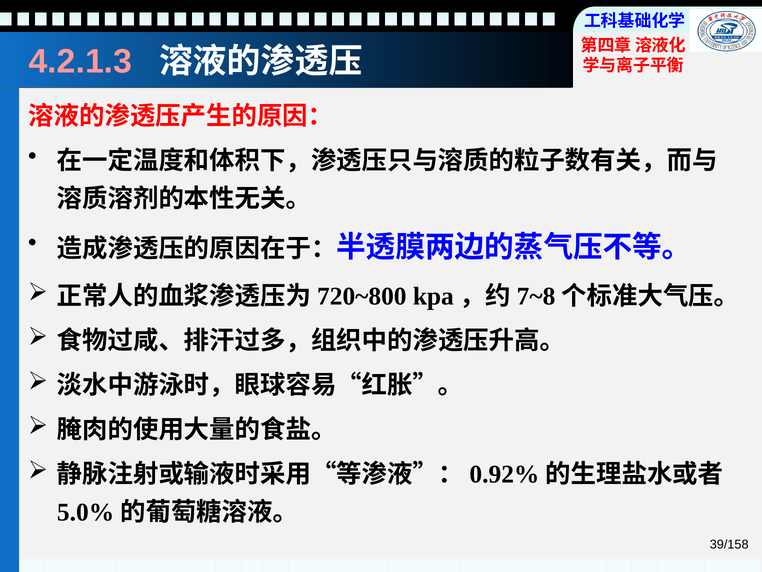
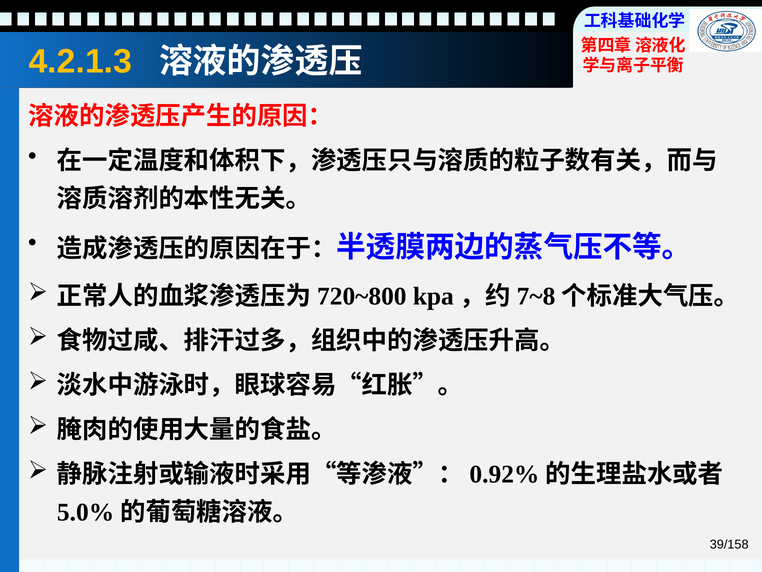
4.2.1.3 colour: pink -> yellow (80, 61)
